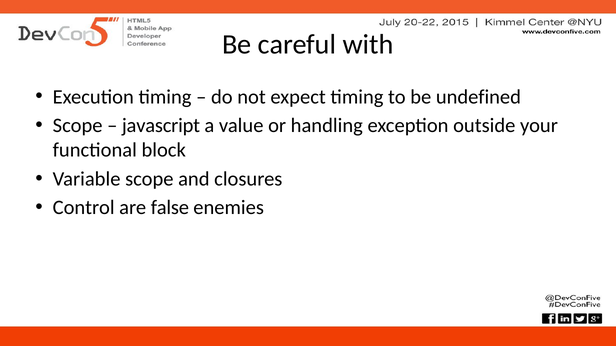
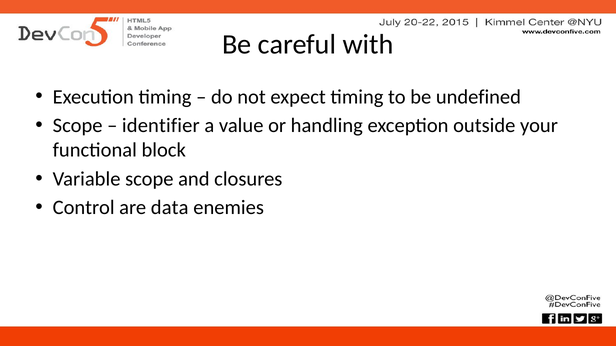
javascript: javascript -> identifier (161, 126)
false: false -> data (170, 208)
